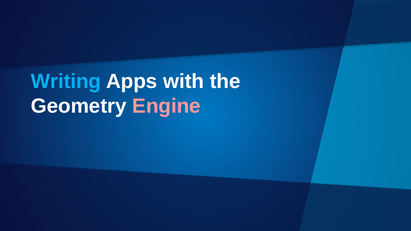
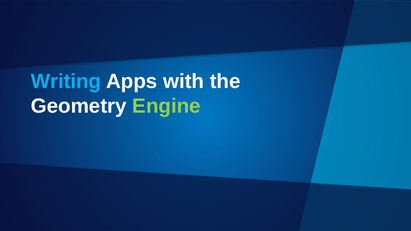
Engine colour: pink -> light green (167, 106)
